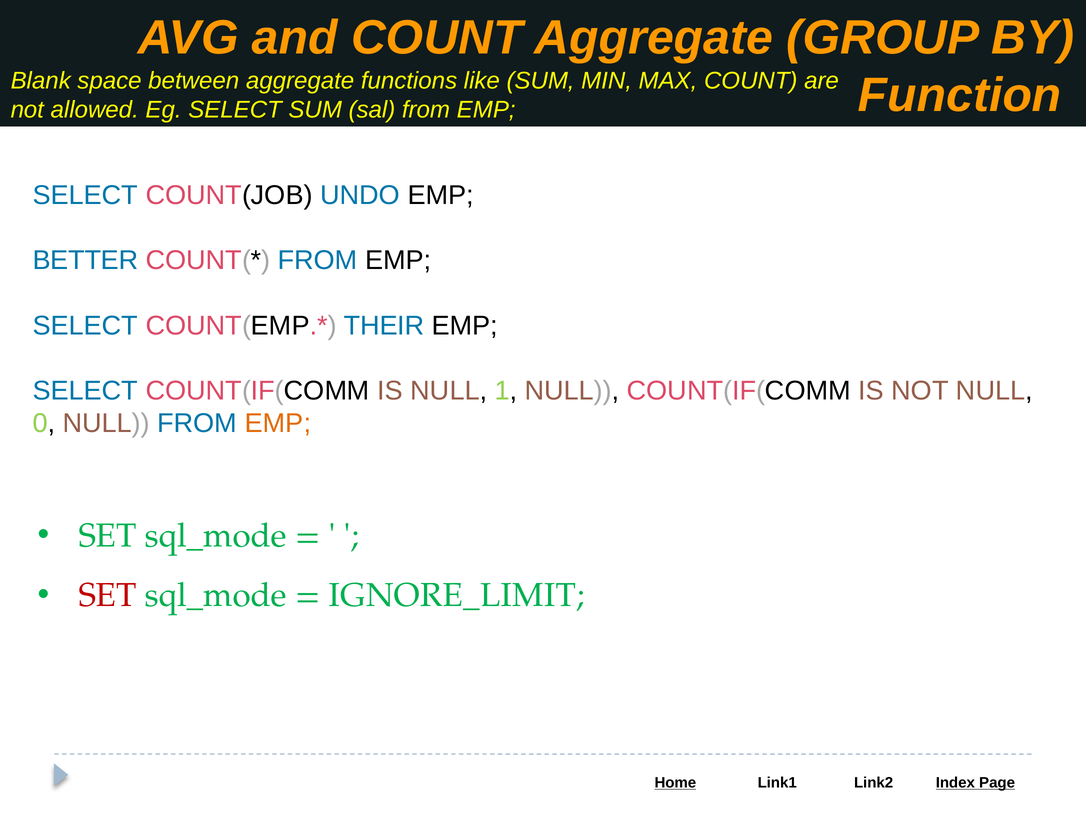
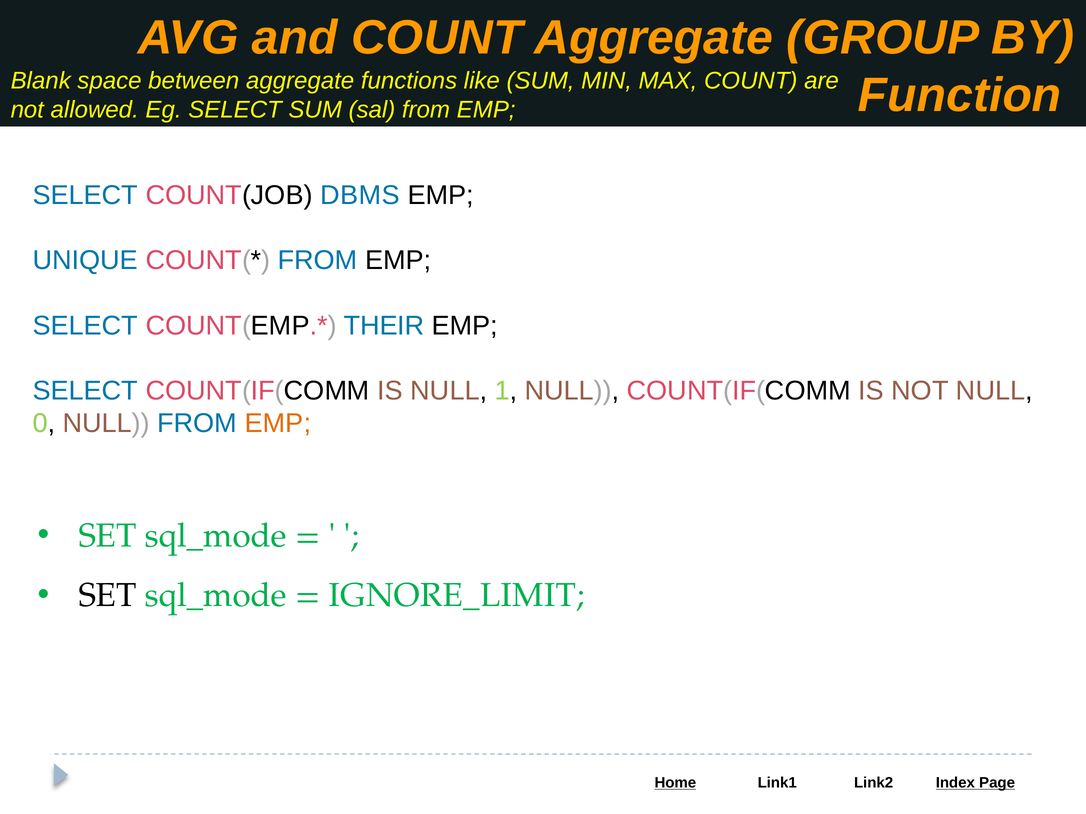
UNDO: UNDO -> DBMS (360, 195)
BETTER: BETTER -> UNIQUE (85, 261)
SET colour: red -> black (108, 596)
